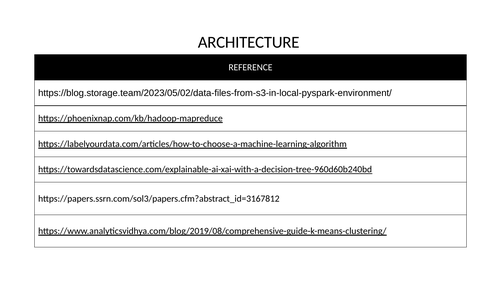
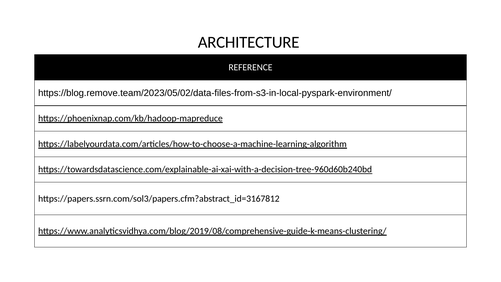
https://blog.storage.team/2023/05/02/data-files-from-s3-in-local-pyspark-environment/: https://blog.storage.team/2023/05/02/data-files-from-s3-in-local-pyspark-environment/ -> https://blog.remove.team/2023/05/02/data-files-from-s3-in-local-pyspark-environment/ (215, 93)
